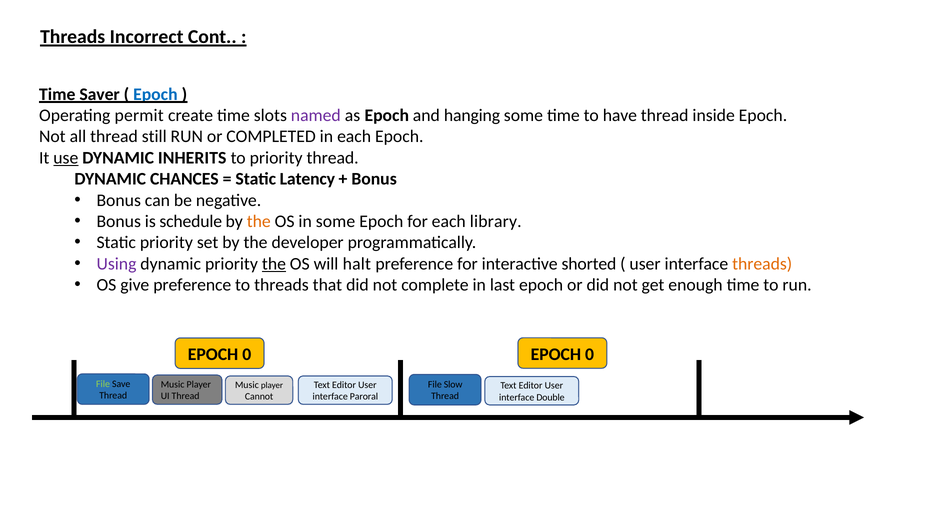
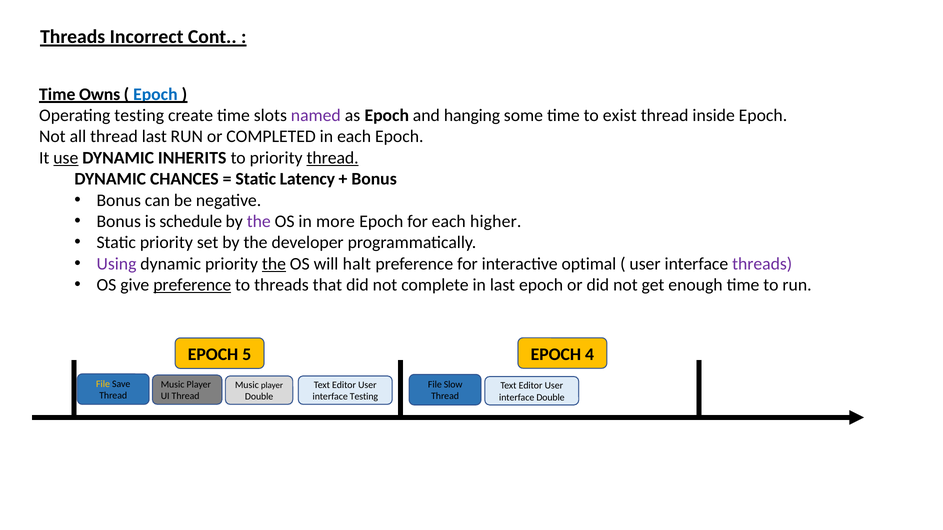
Saver: Saver -> Owns (100, 94)
Operating permit: permit -> testing (139, 115)
have: have -> exist (620, 115)
thread still: still -> last (154, 137)
thread underline: none -> present (333, 158)
the colour: orange -> purple (259, 222)
in some: some -> more (335, 222)
library: library -> higher (496, 222)
shorted: shorted -> optimal (589, 264)
threads colour: orange -> purple (762, 264)
preference underline: none -> present (192, 285)
0: 0 -> 5 (247, 355)
0: 0 -> 4 (590, 355)
File colour: light green -> yellow (103, 384)
Cannot: Cannot -> Double (259, 397)
interface Paroral: Paroral -> Testing (364, 397)
